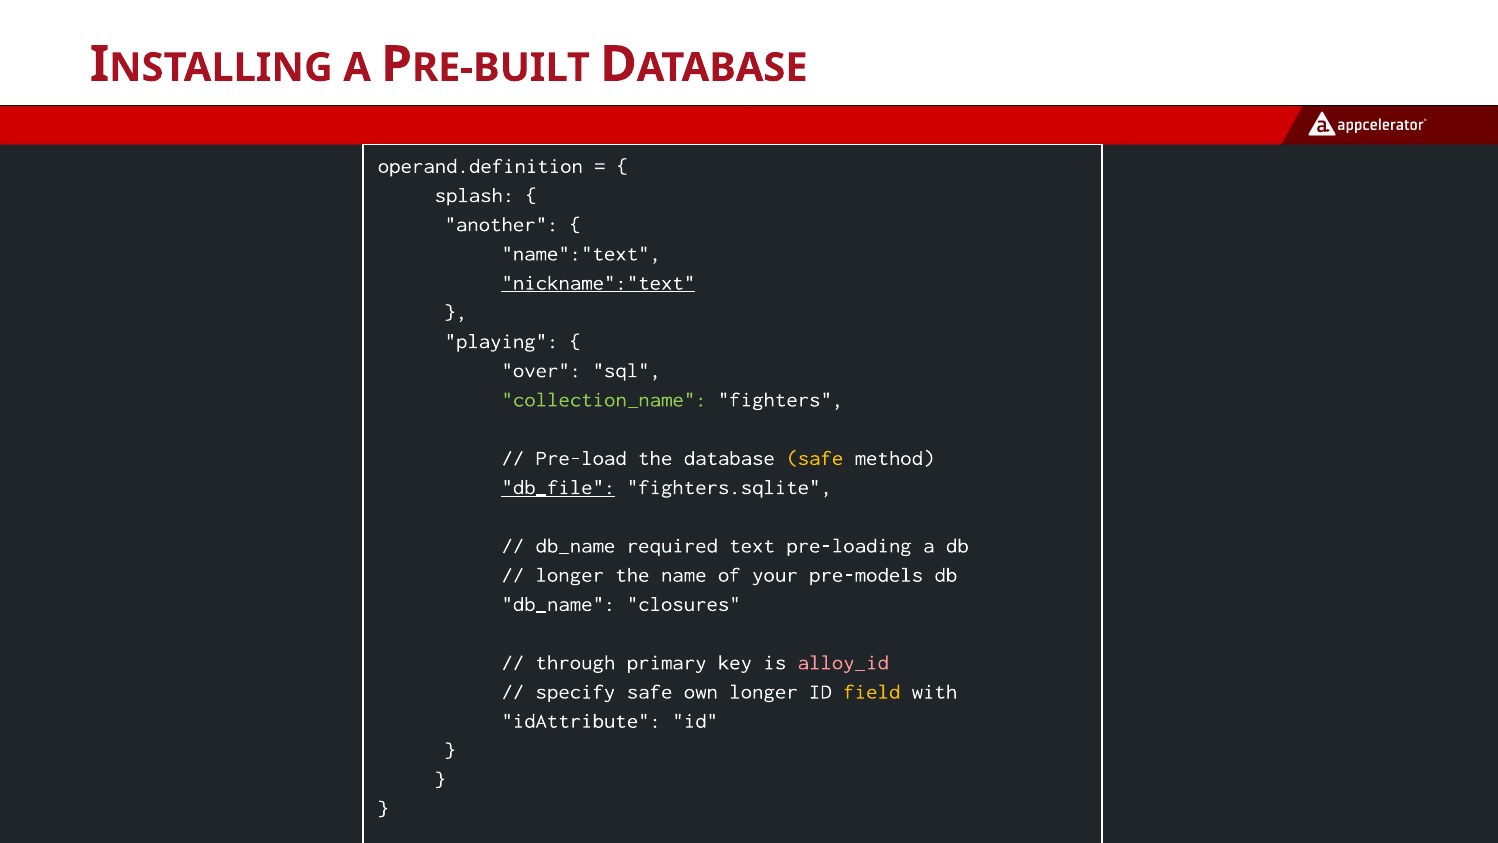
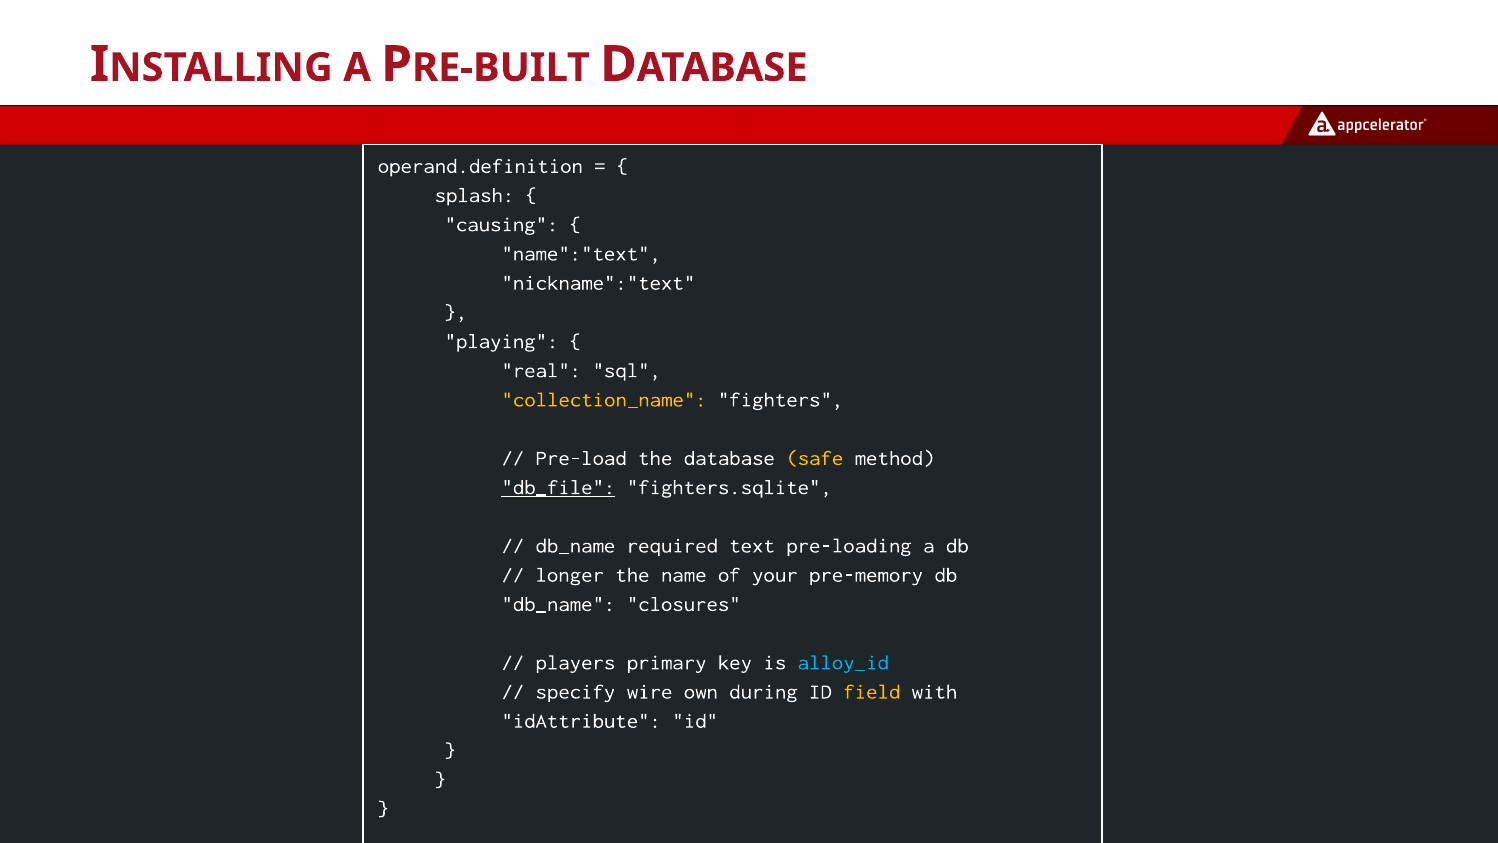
another: another -> causing (502, 224)
nickname":"text underline: present -> none (598, 283)
over: over -> real (541, 370)
collection_name colour: light green -> yellow (604, 399)
pre-models: pre-models -> pre-memory (866, 575)
through: through -> players (575, 662)
alloy_id colour: pink -> light blue (843, 662)
specify safe: safe -> wire (650, 691)
own longer: longer -> during (763, 691)
